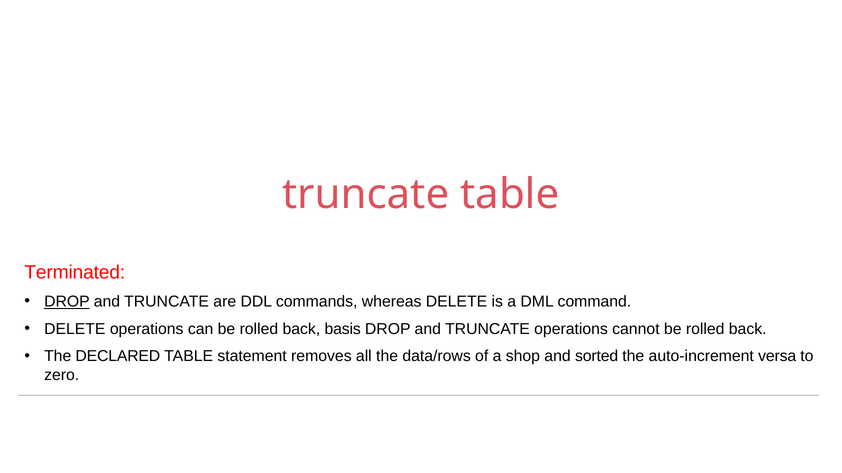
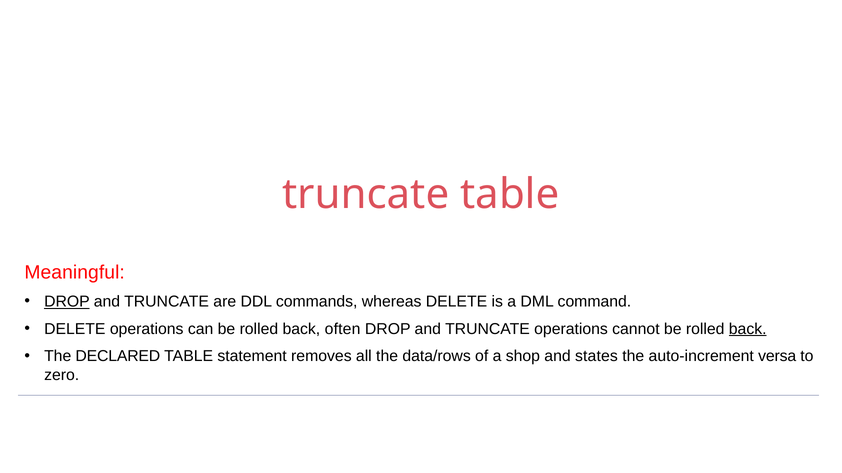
Terminated: Terminated -> Meaningful (75, 273)
basis: basis -> often (343, 329)
back underline: none -> present (748, 329)
sorted: sorted -> states (596, 357)
